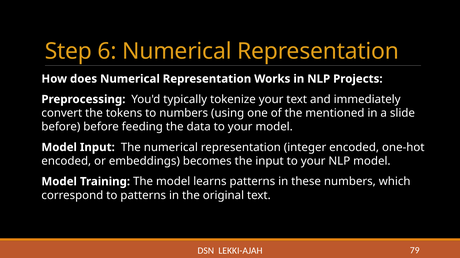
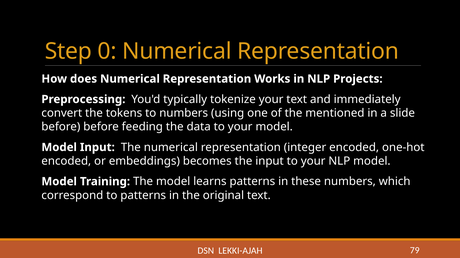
6: 6 -> 0 (107, 52)
